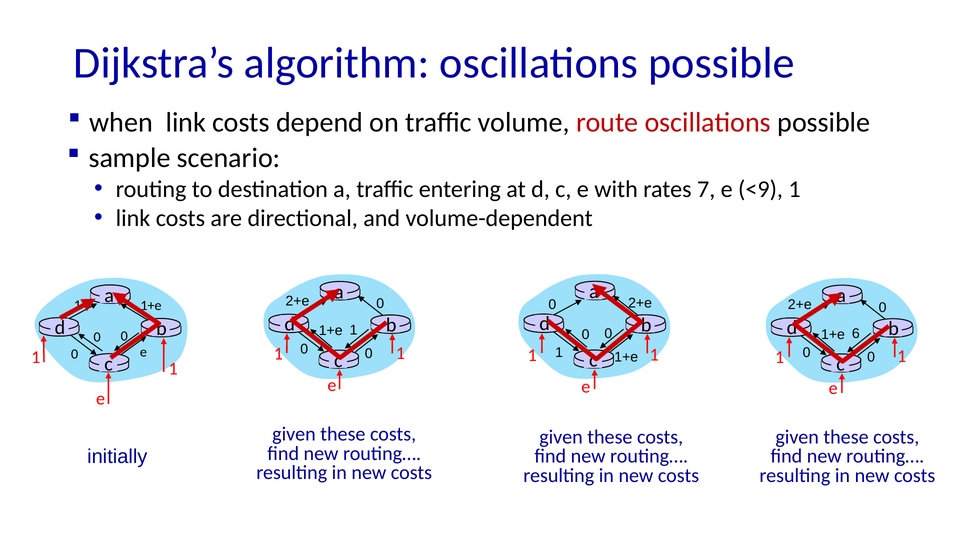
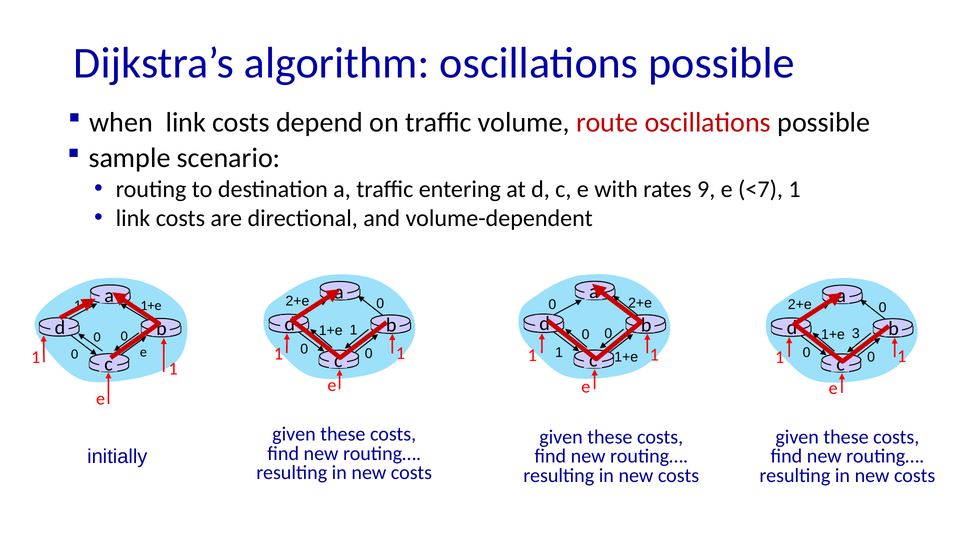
7: 7 -> 9 (706, 189)
<9: <9 -> <7 (761, 189)
6: 6 -> 3 (856, 334)
